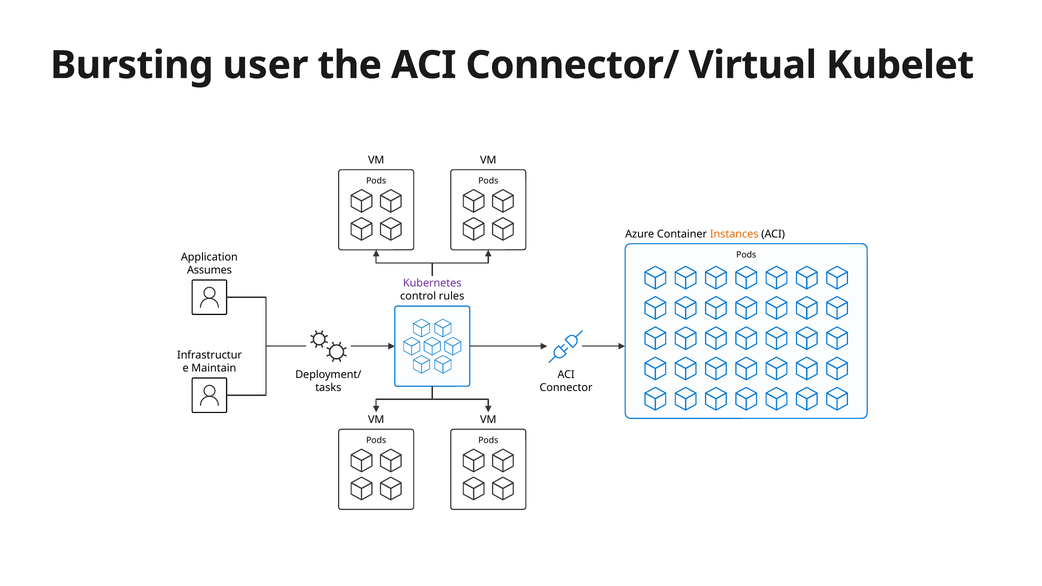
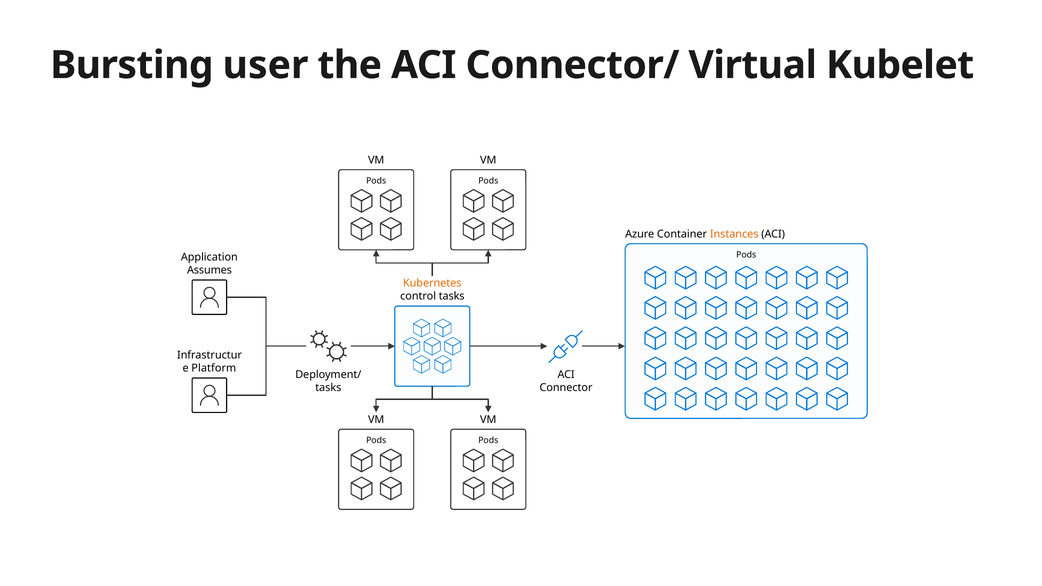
Kubernetes colour: purple -> orange (432, 283)
control rules: rules -> tasks (452, 296)
Maintain: Maintain -> Platform (214, 368)
